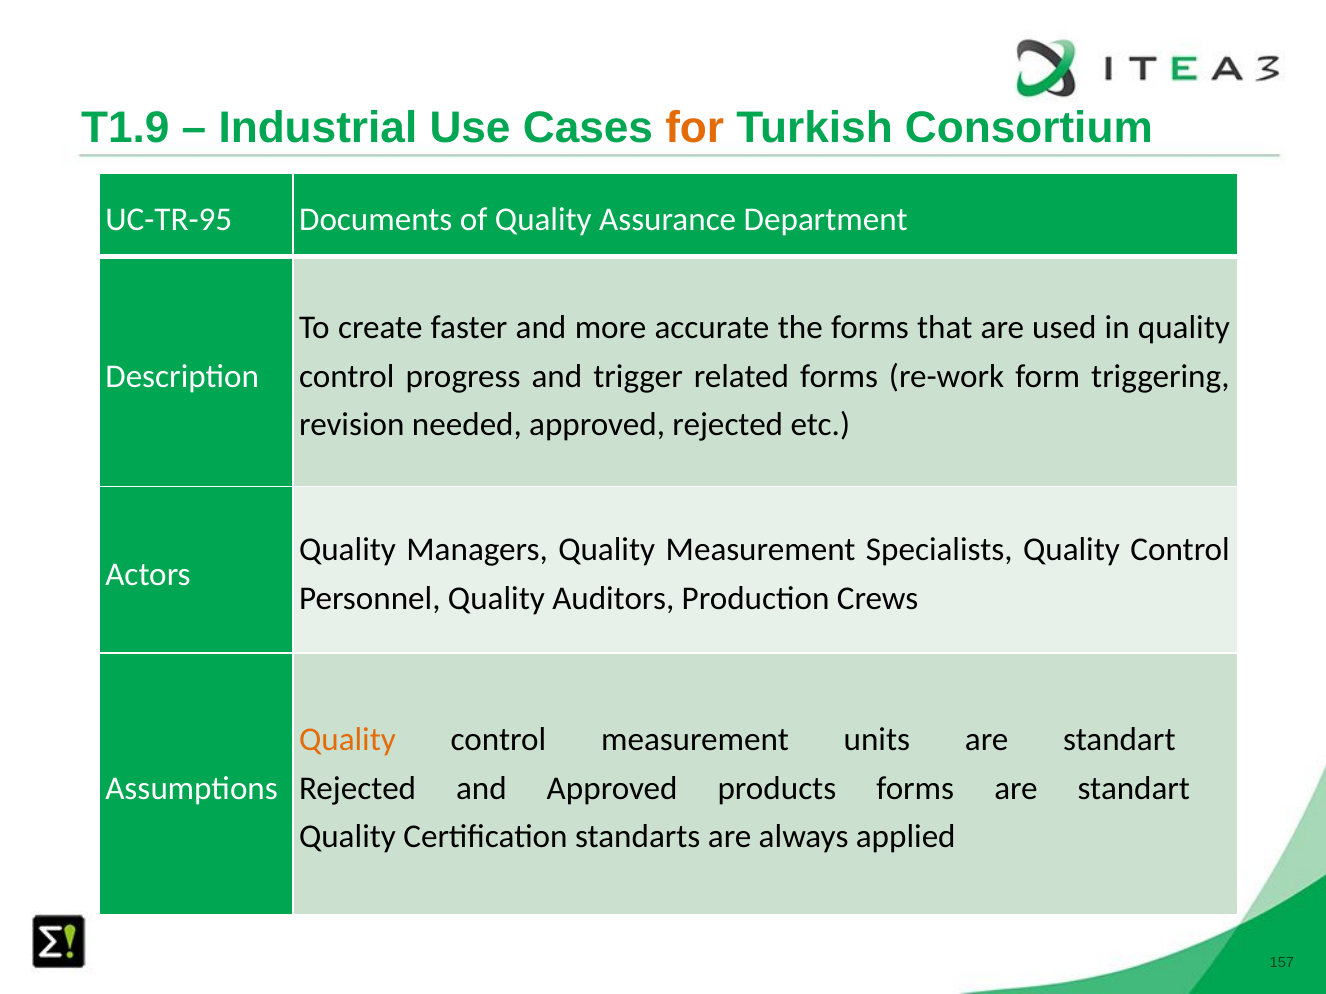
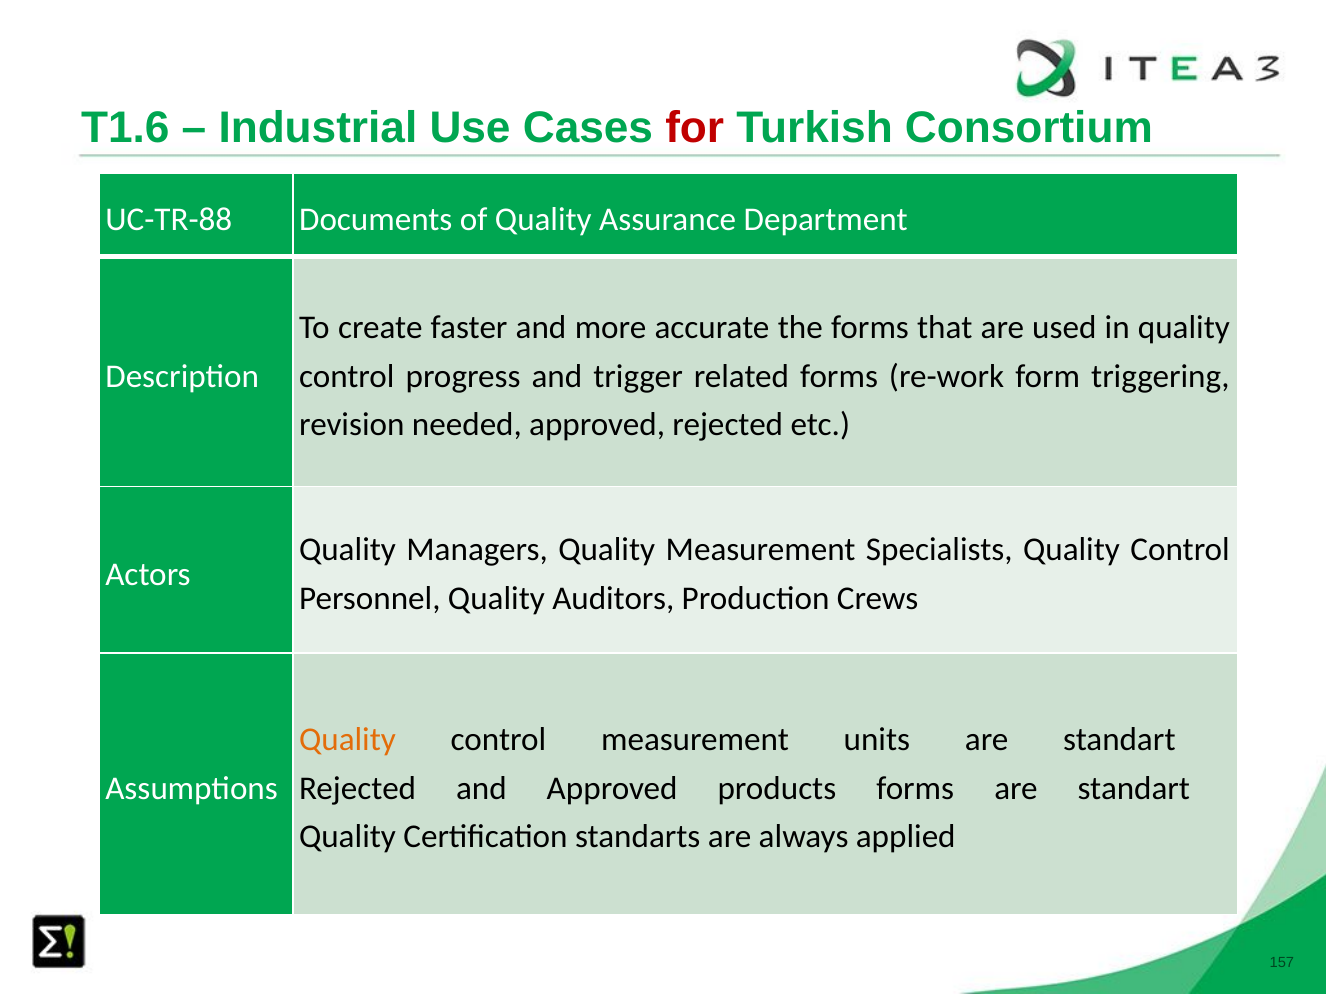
T1.9: T1.9 -> T1.6 (125, 128)
for colour: orange -> red (695, 128)
UC-TR-95: UC-TR-95 -> UC-TR-88 (169, 220)
